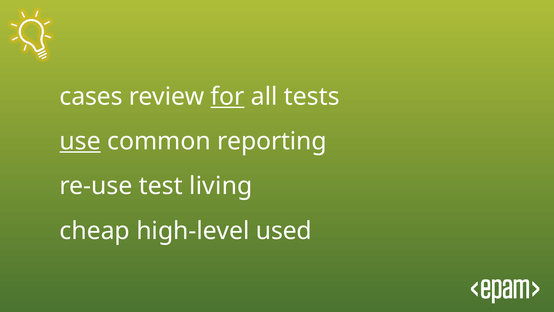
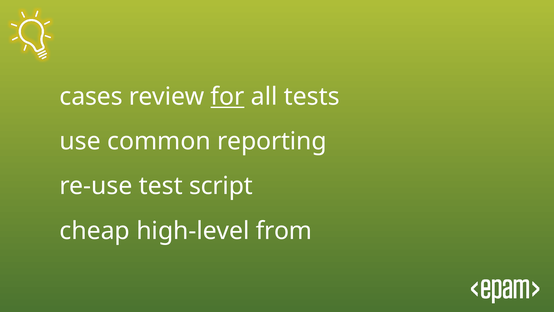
use underline: present -> none (80, 141)
living: living -> script (221, 186)
used: used -> from (284, 231)
